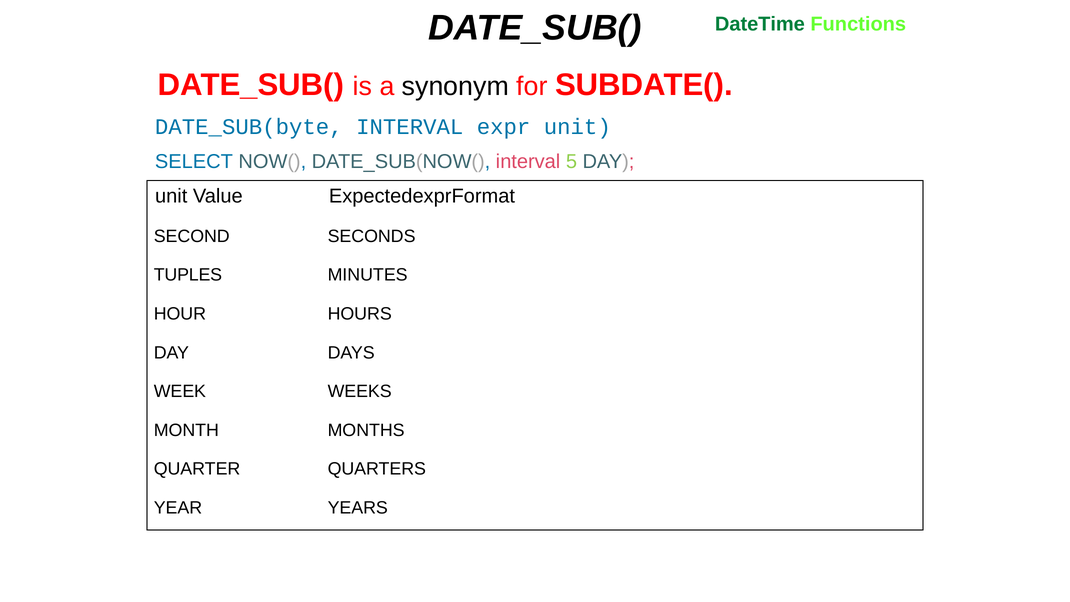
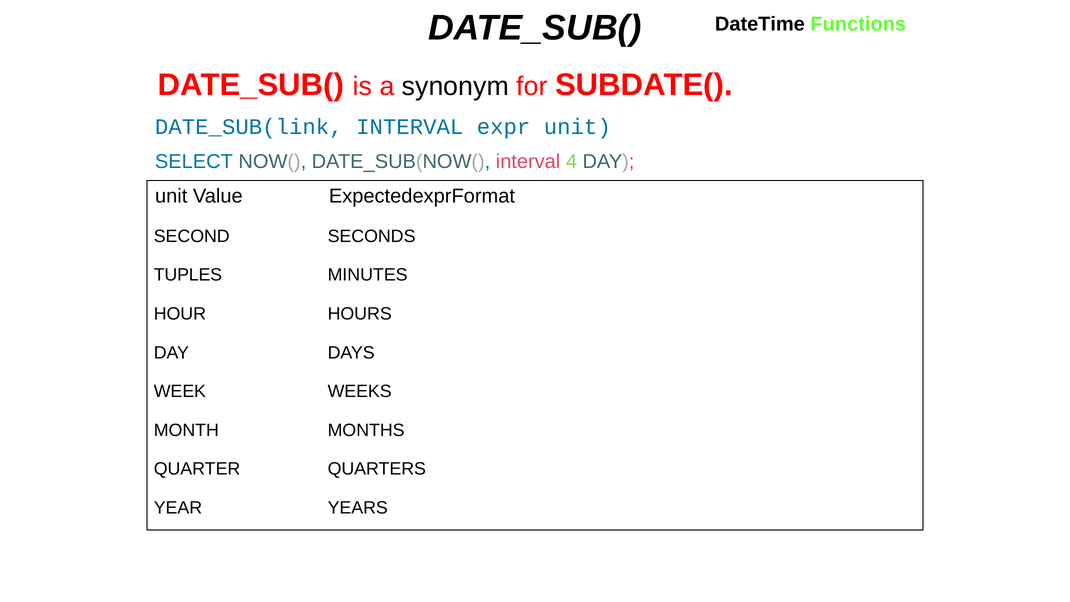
DateTime colour: green -> black (760, 24)
DATE_SUB(byte: DATE_SUB(byte -> DATE_SUB(link (249, 127)
5: 5 -> 4 (572, 162)
